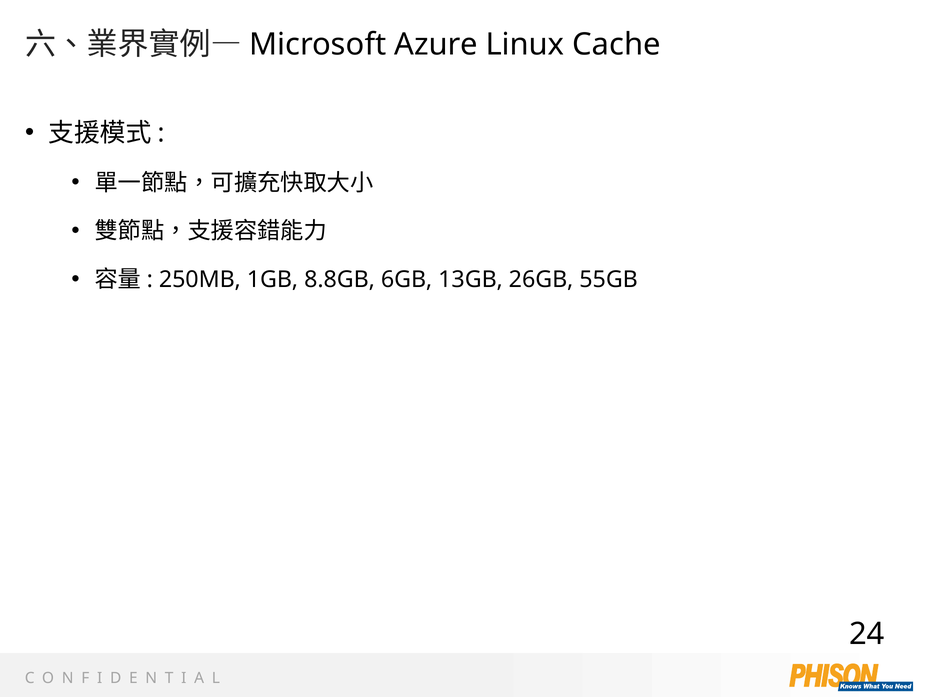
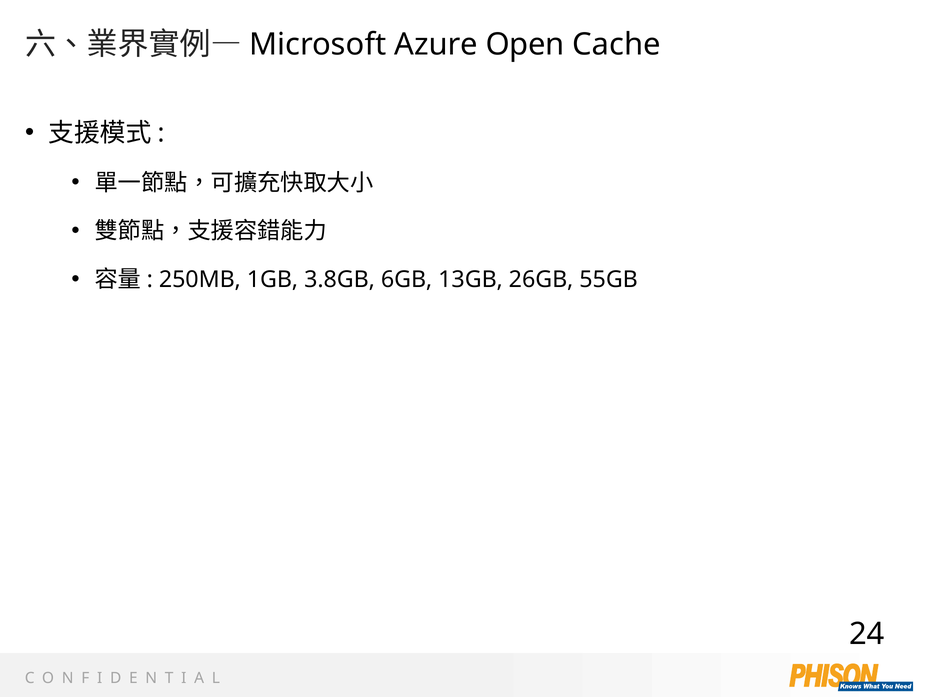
Linux: Linux -> Open (525, 45)
8.8GB: 8.8GB -> 3.8GB (340, 279)
